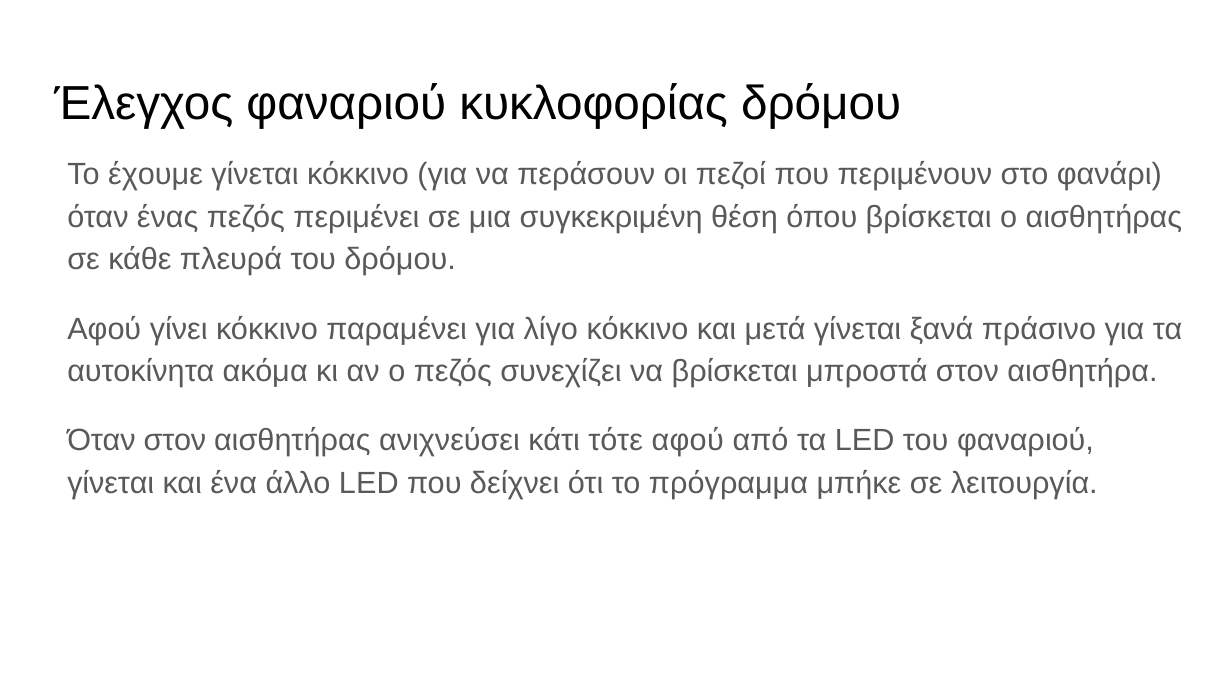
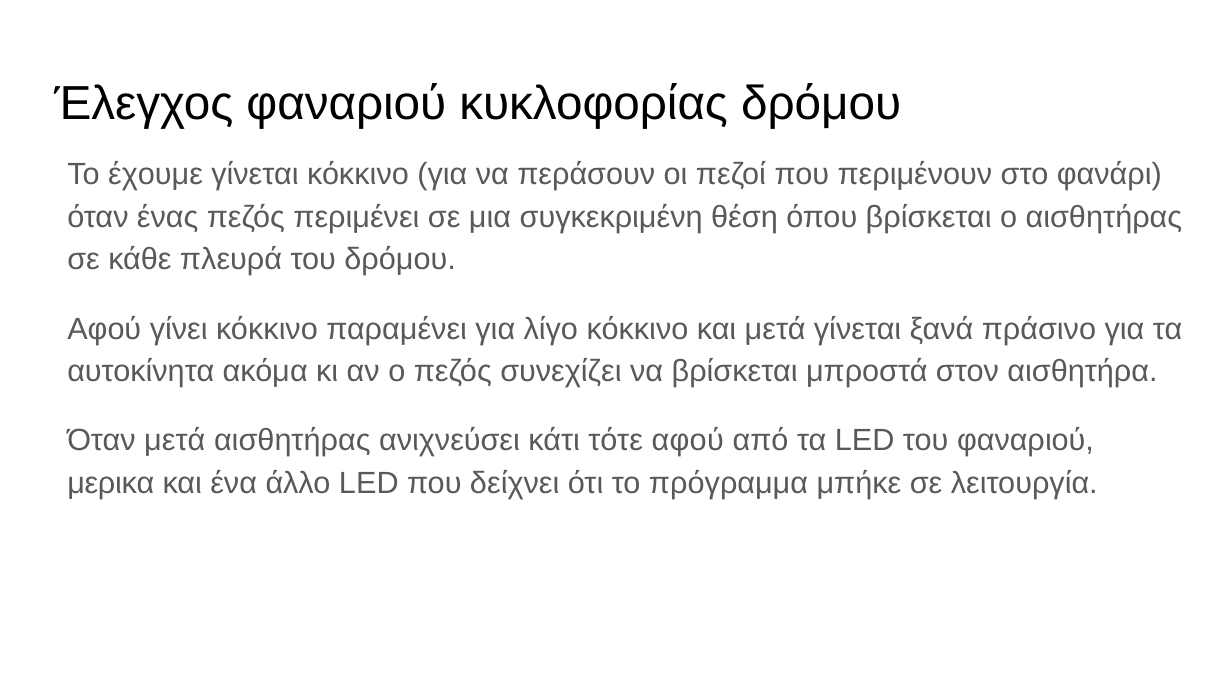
Όταν στον: στον -> μετά (175, 441)
γίνεται: γίνεται -> μερικα (111, 483)
